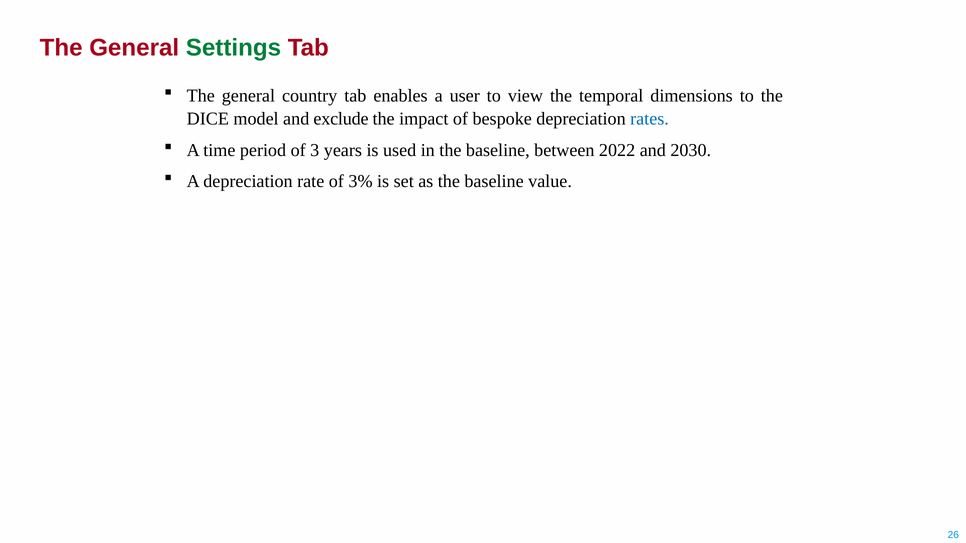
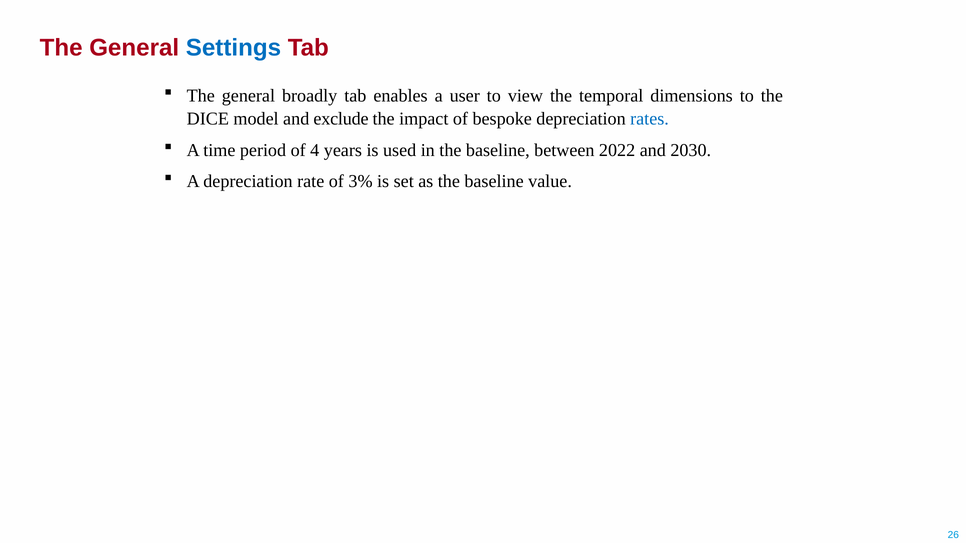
Settings colour: green -> blue (233, 48)
country: country -> broadly (310, 96)
3: 3 -> 4 (315, 150)
